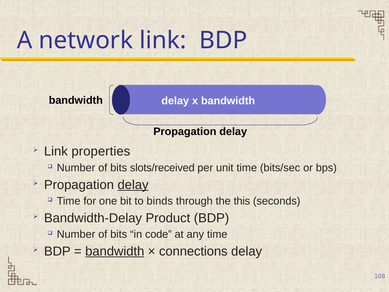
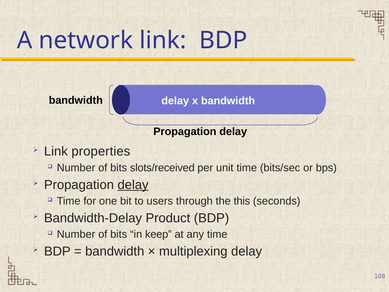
binds: binds -> users (160, 201)
code: code -> keep (158, 234)
bandwidth underline: present -> none (115, 251)
connections: connections -> multiplexing (193, 251)
